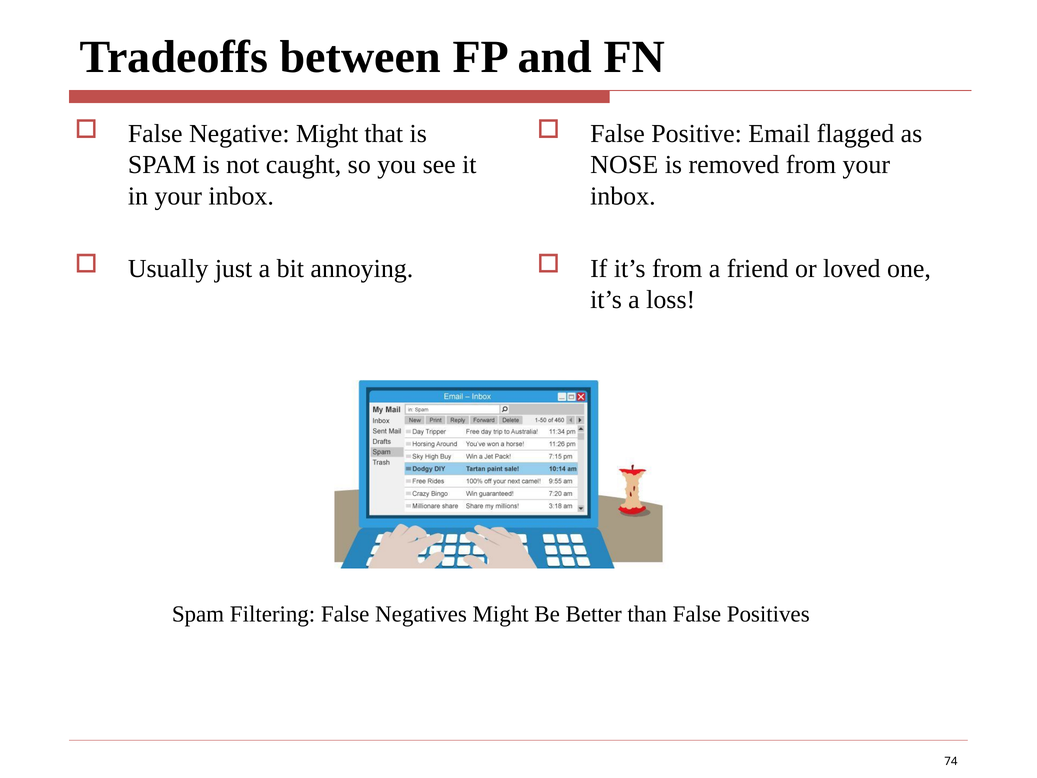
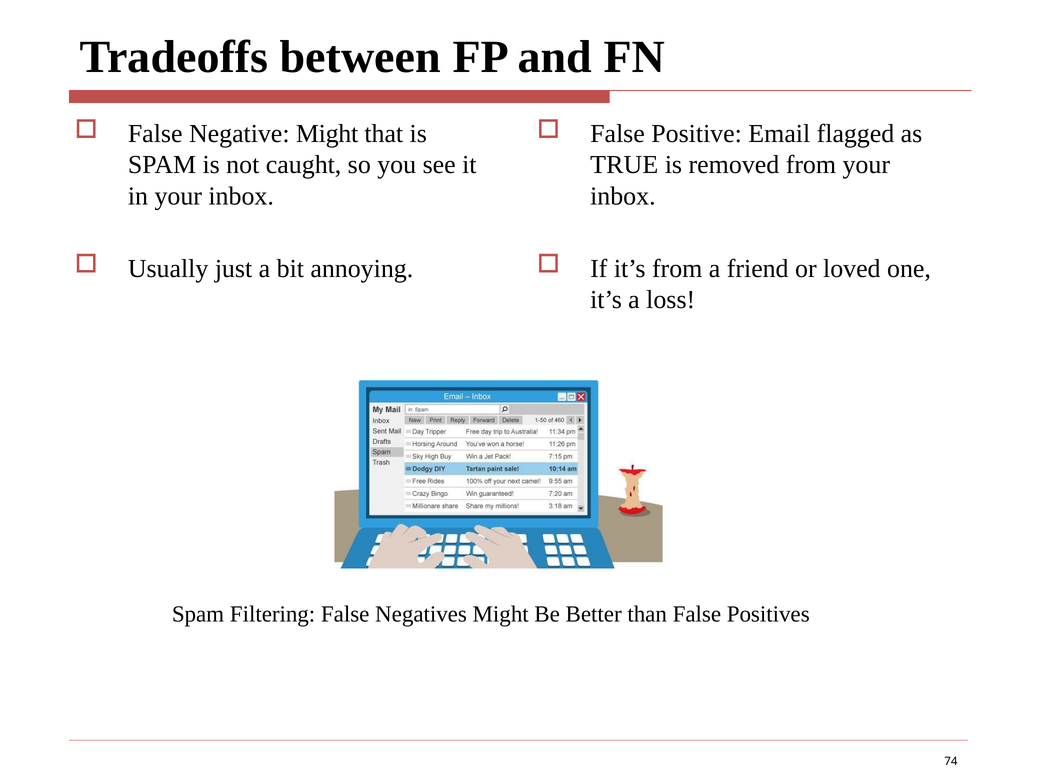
NOSE: NOSE -> TRUE (624, 165)
